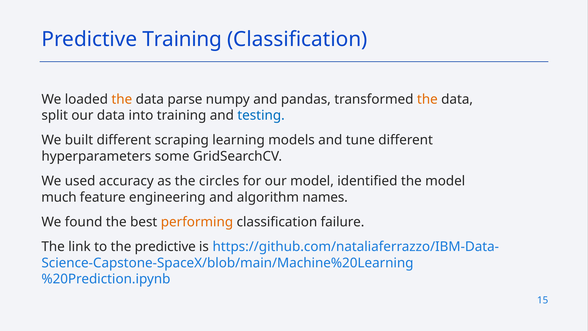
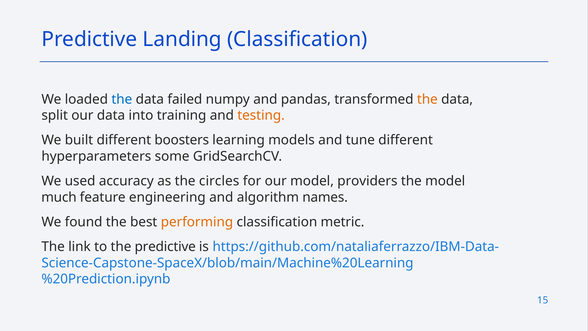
Predictive Training: Training -> Landing (182, 39)
the colour: orange -> blue (122, 99)
parse: parse -> failed (185, 99)
testing colour: blue -> orange (261, 115)
scraping: scraping -> boosters (182, 140)
identified: identified -> providers (367, 181)
failure: failure -> metric (343, 222)
